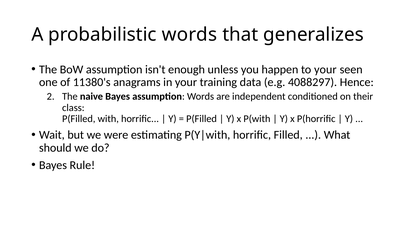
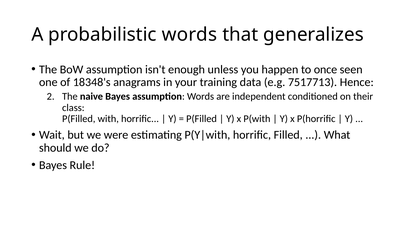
to your: your -> once (326, 69)
11380's: 11380's -> 18348's (92, 82)
4088297: 4088297 -> 7517713 (313, 82)
